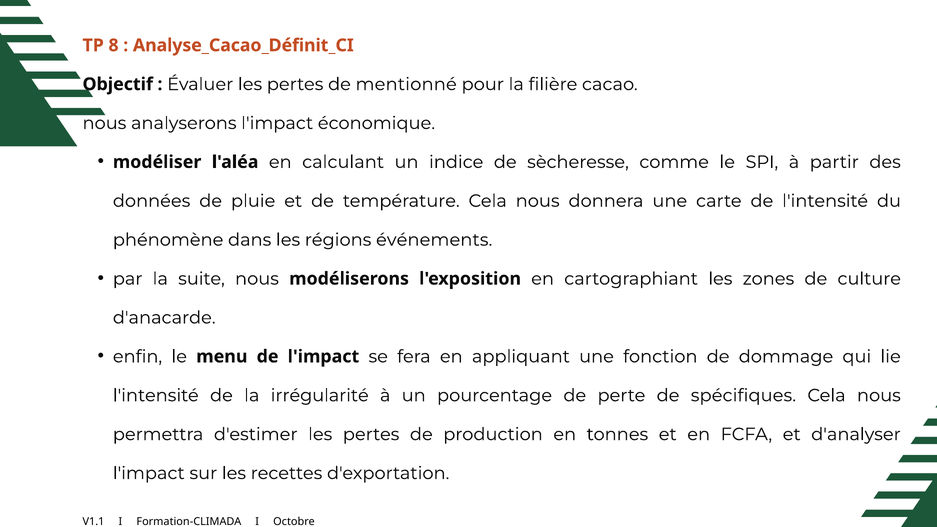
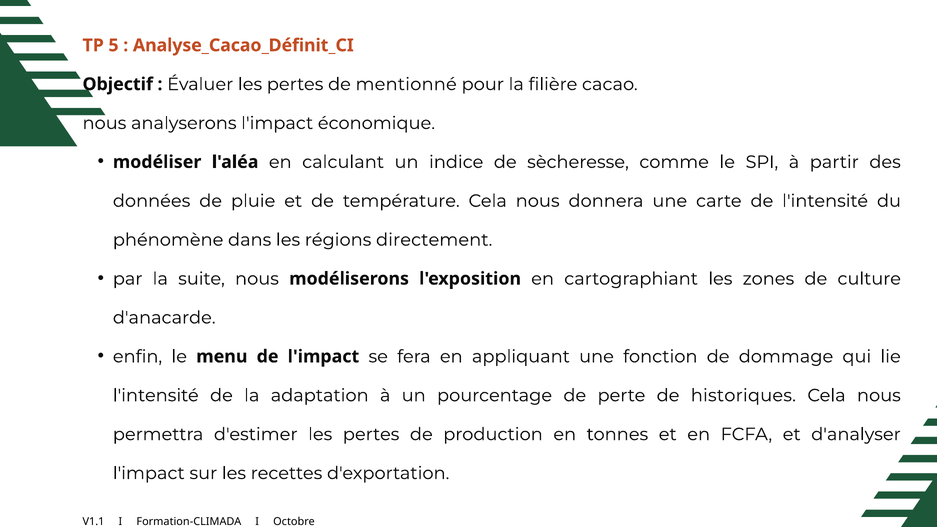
8: 8 -> 5 (114, 45)
événements: événements -> directement (434, 240)
irrégularité: irrégularité -> adaptation (320, 395)
spécifiques: spécifiques -> historiques (743, 395)
